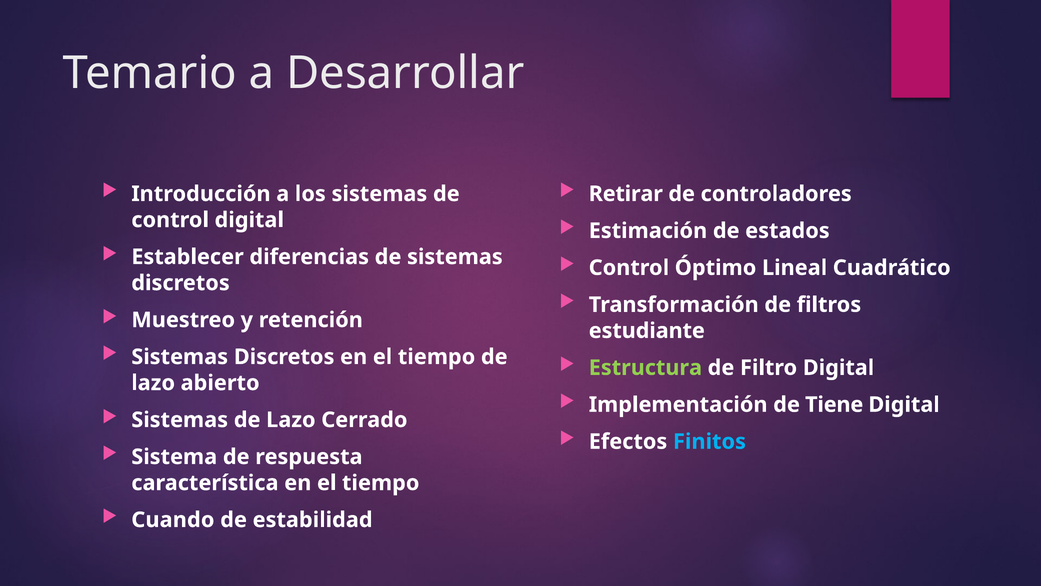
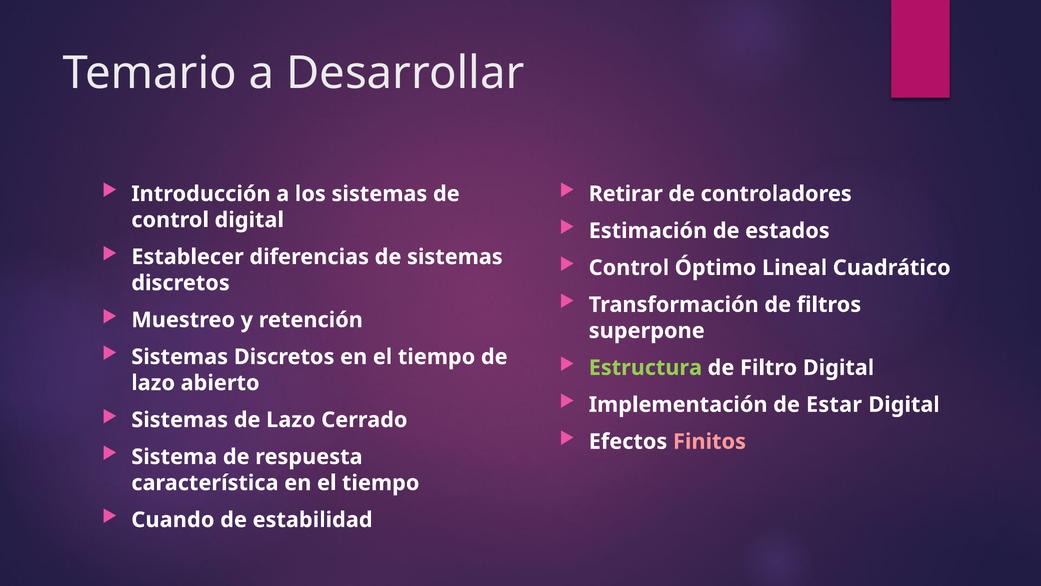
estudiante: estudiante -> superpone (647, 331)
Tiene: Tiene -> Estar (834, 404)
Finitos colour: light blue -> pink (710, 441)
